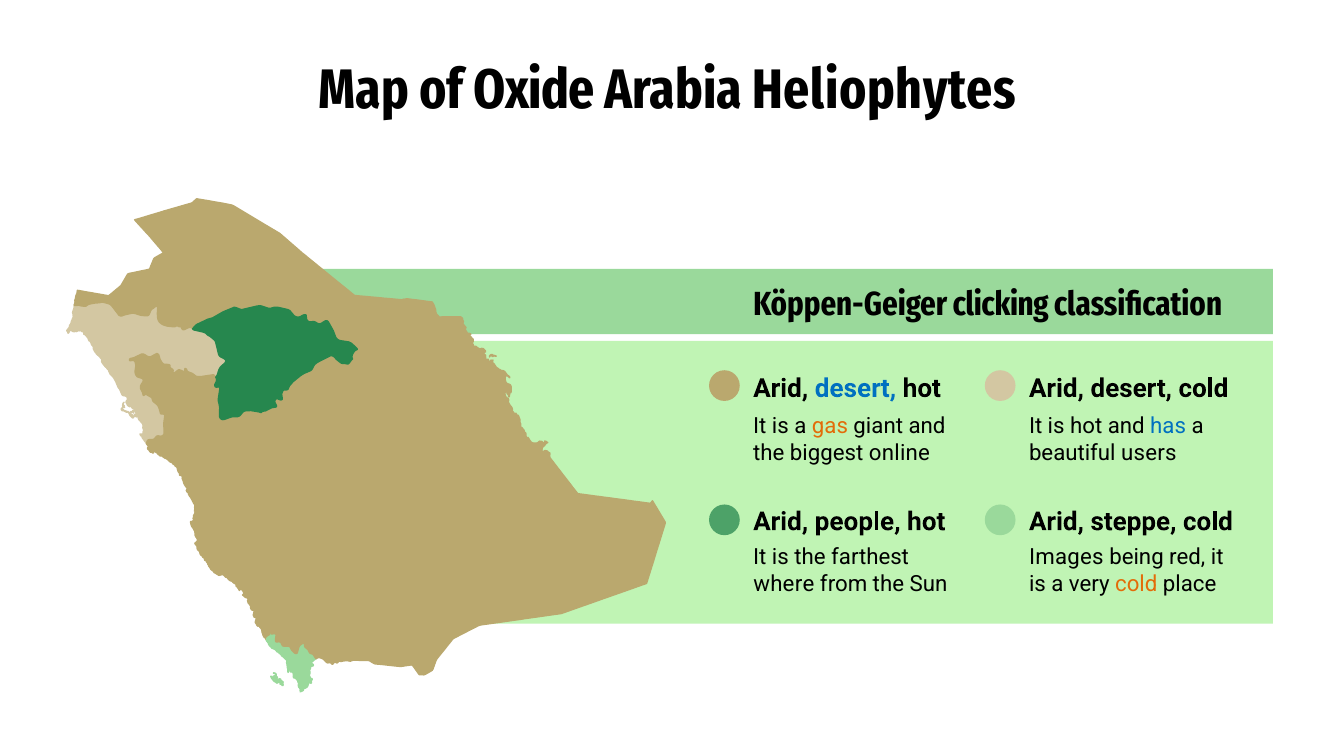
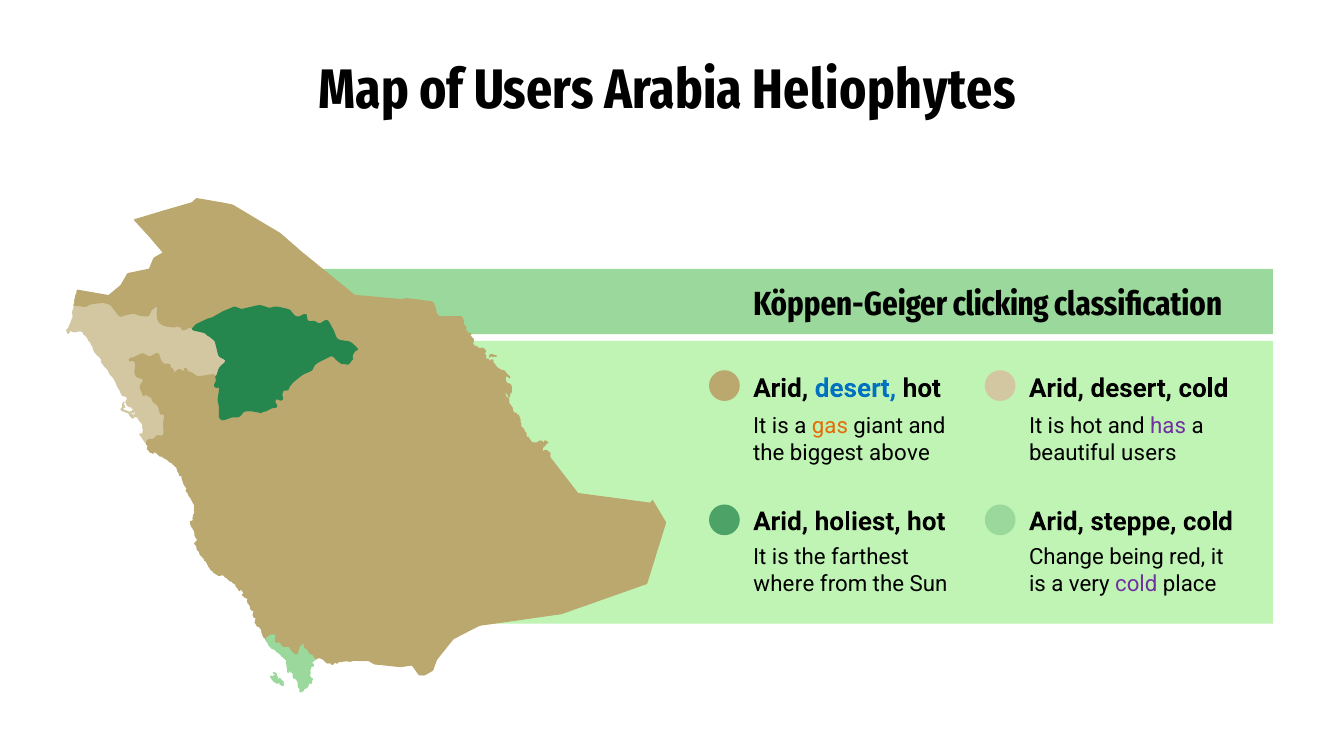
of Oxide: Oxide -> Users (534, 90)
has colour: blue -> purple (1168, 426)
online: online -> above (899, 453)
people: people -> holiest (858, 522)
Images: Images -> Change (1066, 557)
cold colour: orange -> purple (1136, 584)
